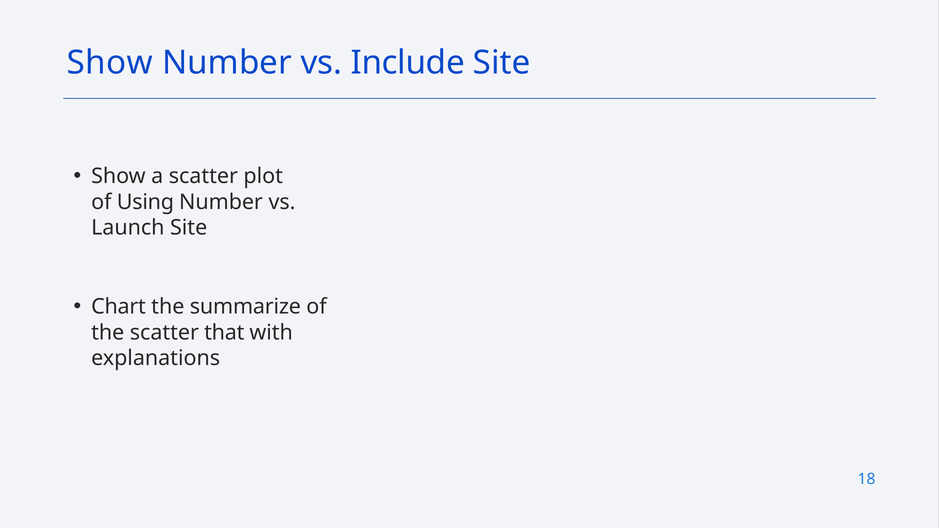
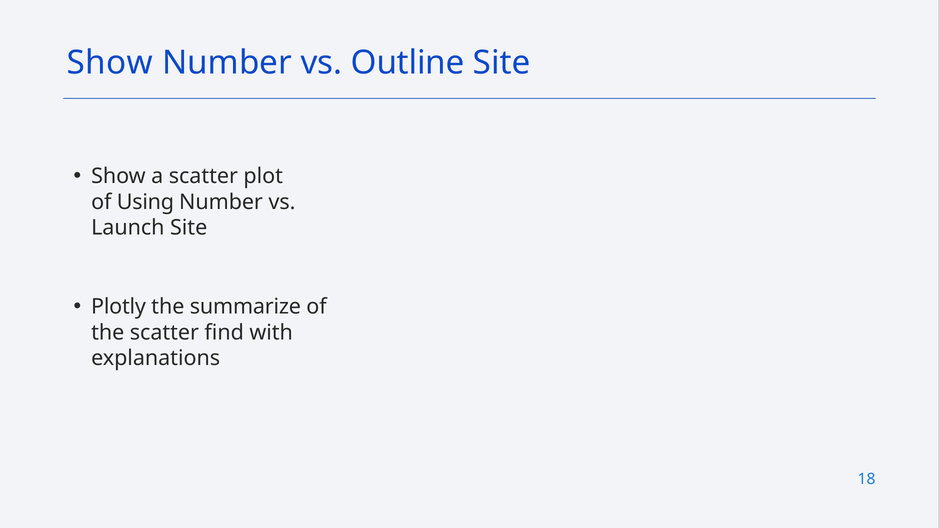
Include: Include -> Outline (408, 63)
Chart: Chart -> Plotly (119, 307)
that: that -> find (224, 333)
